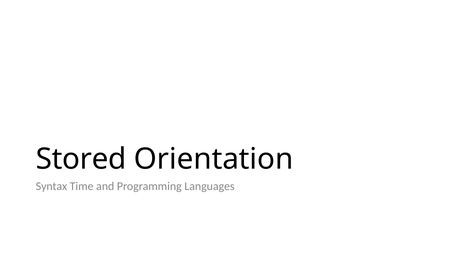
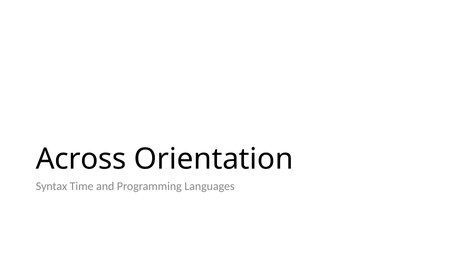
Stored: Stored -> Across (81, 159)
